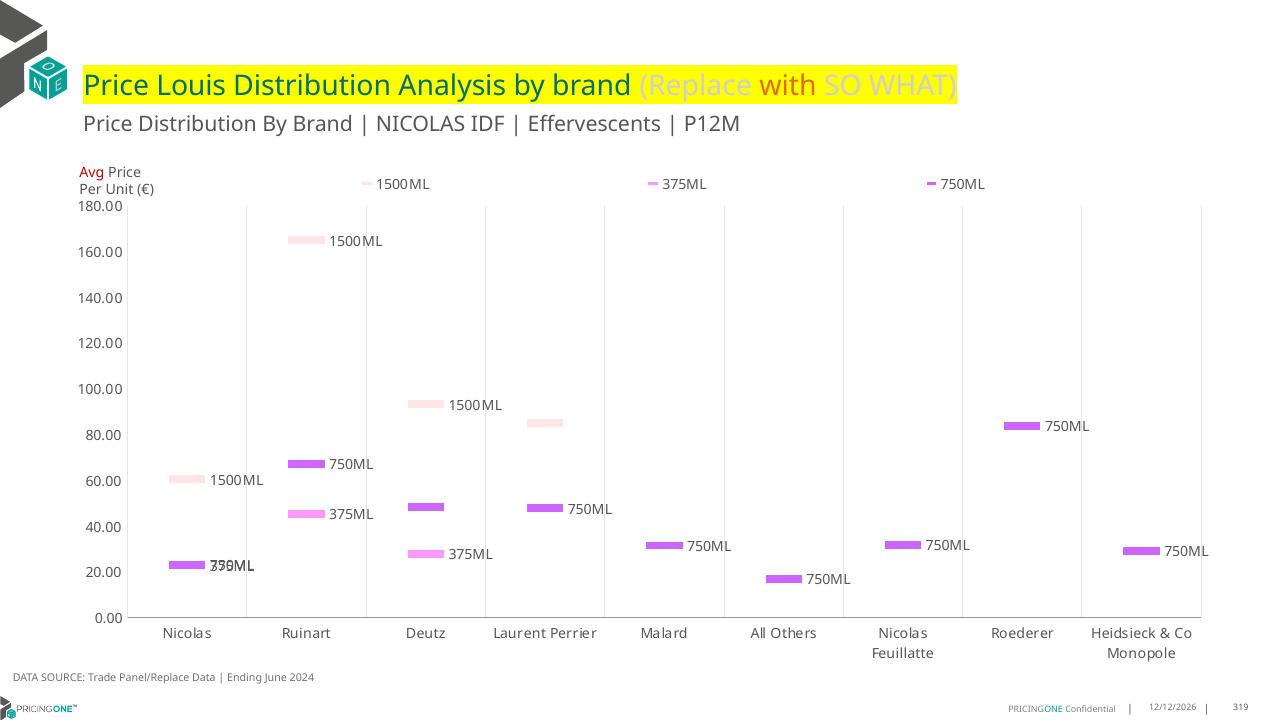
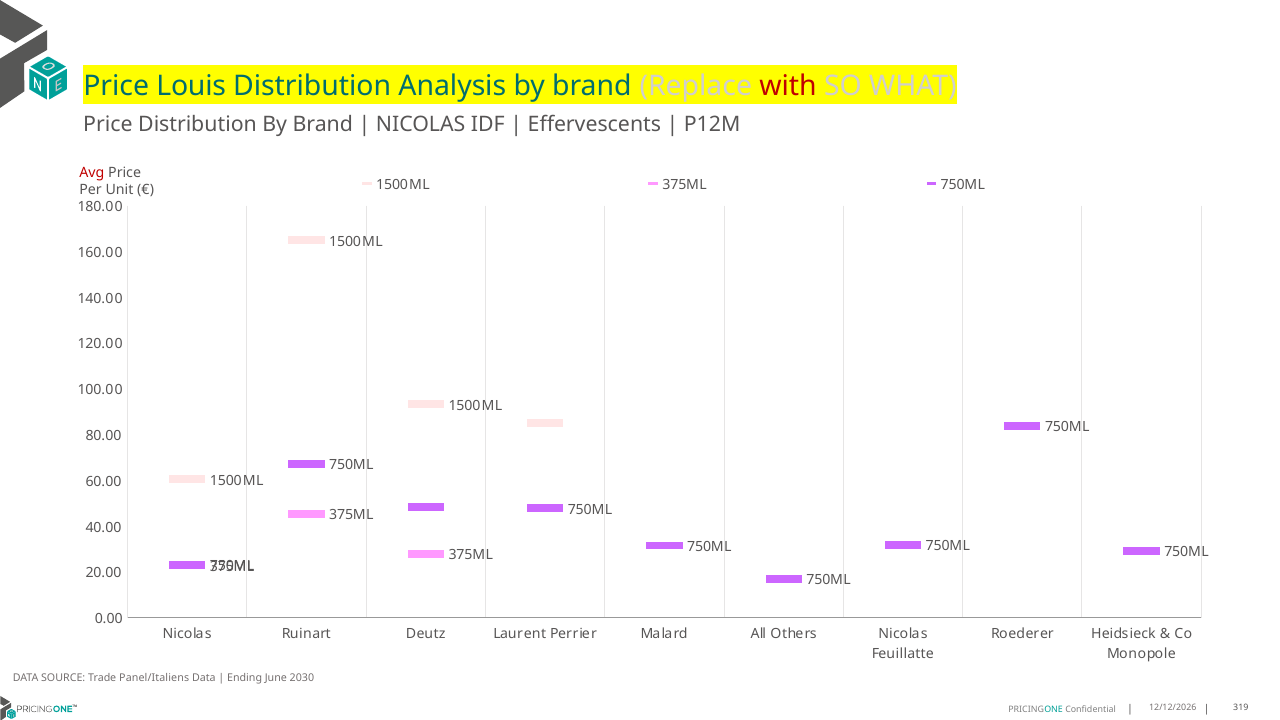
with colour: orange -> red (788, 86)
Panel/Replace: Panel/Replace -> Panel/Italiens (154, 678)
2024: 2024 -> 2030 (302, 678)
